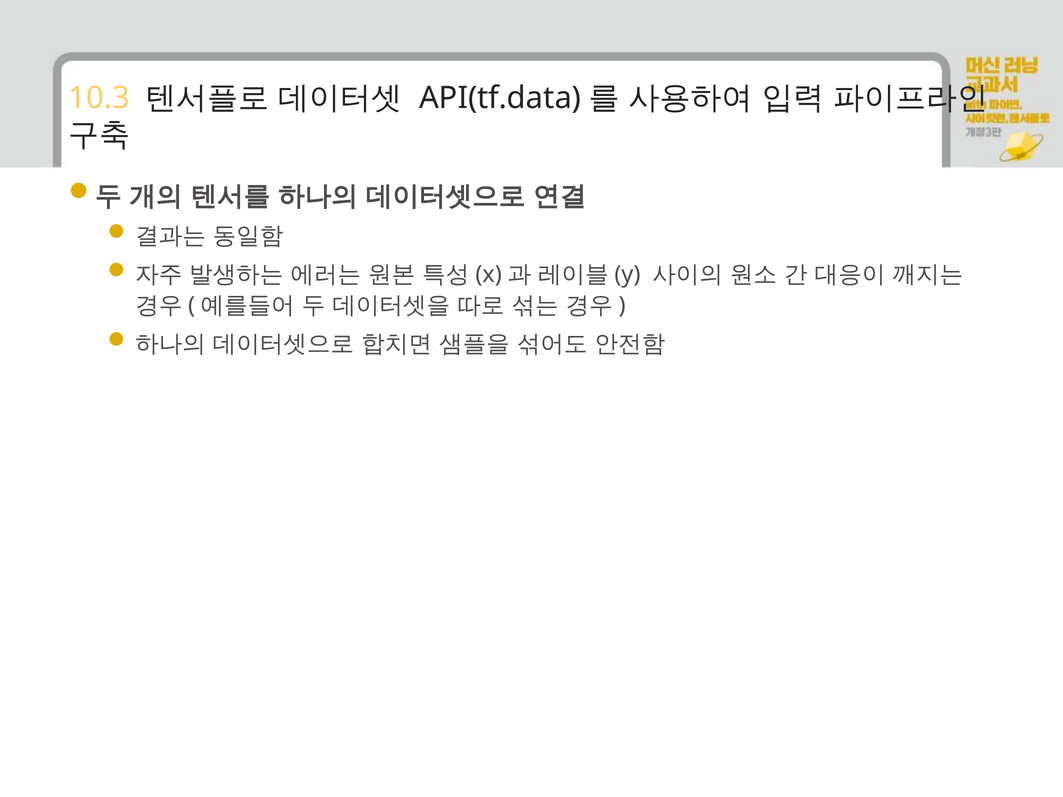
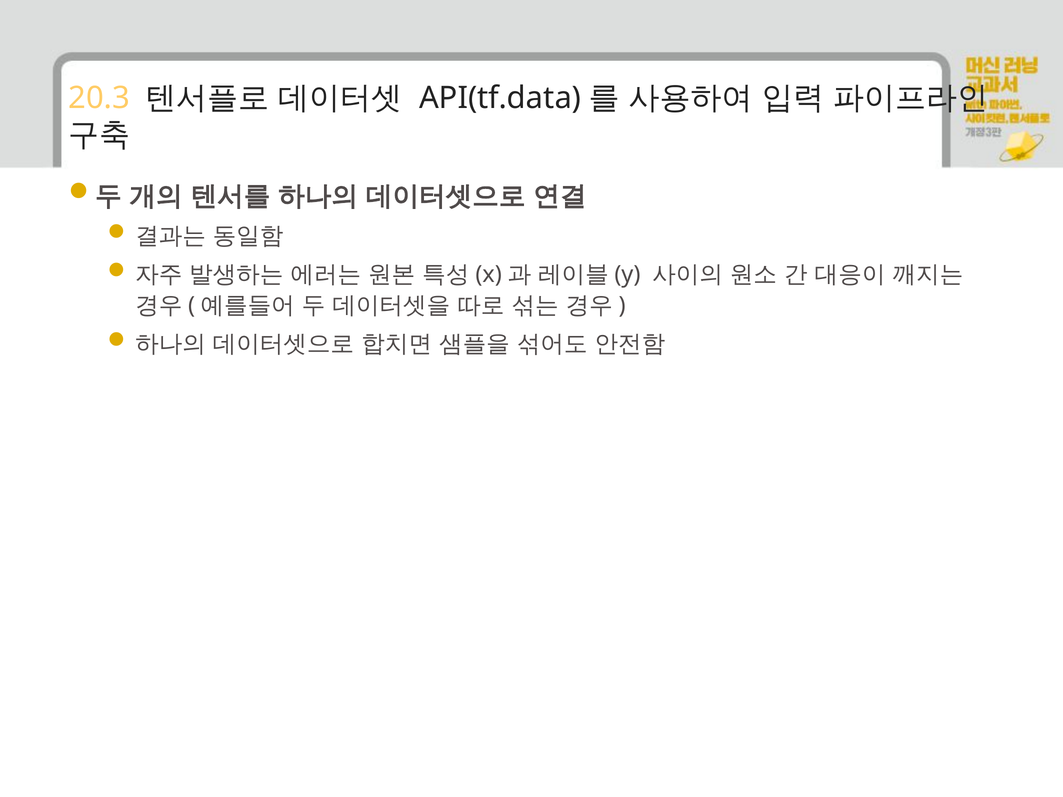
10.3: 10.3 -> 20.3 (99, 98)
